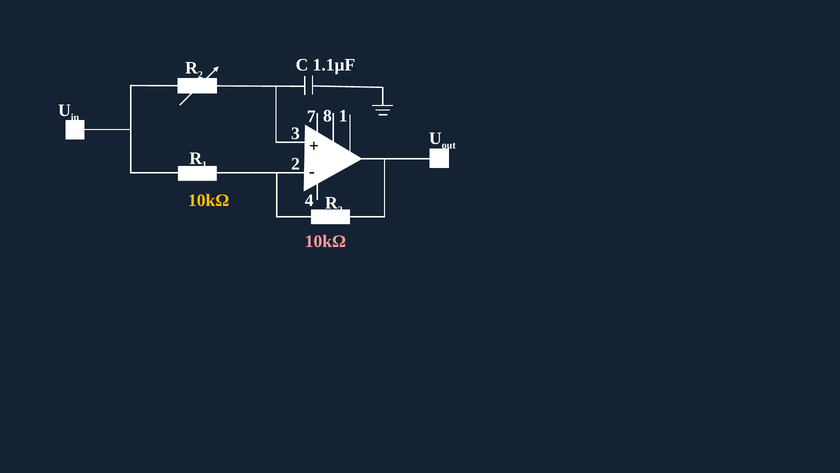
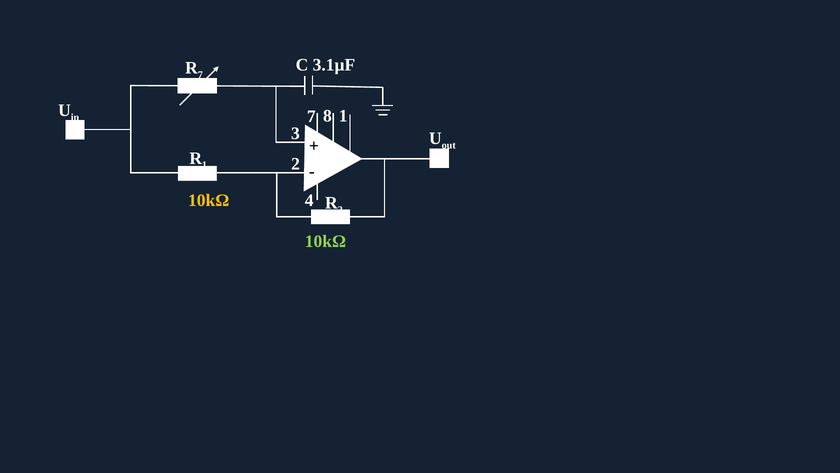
1.1μF: 1.1μF -> 3.1μF (334, 65)
2: 2 -> 7 (200, 75)
10kΩ colour: pink -> light green (325, 241)
